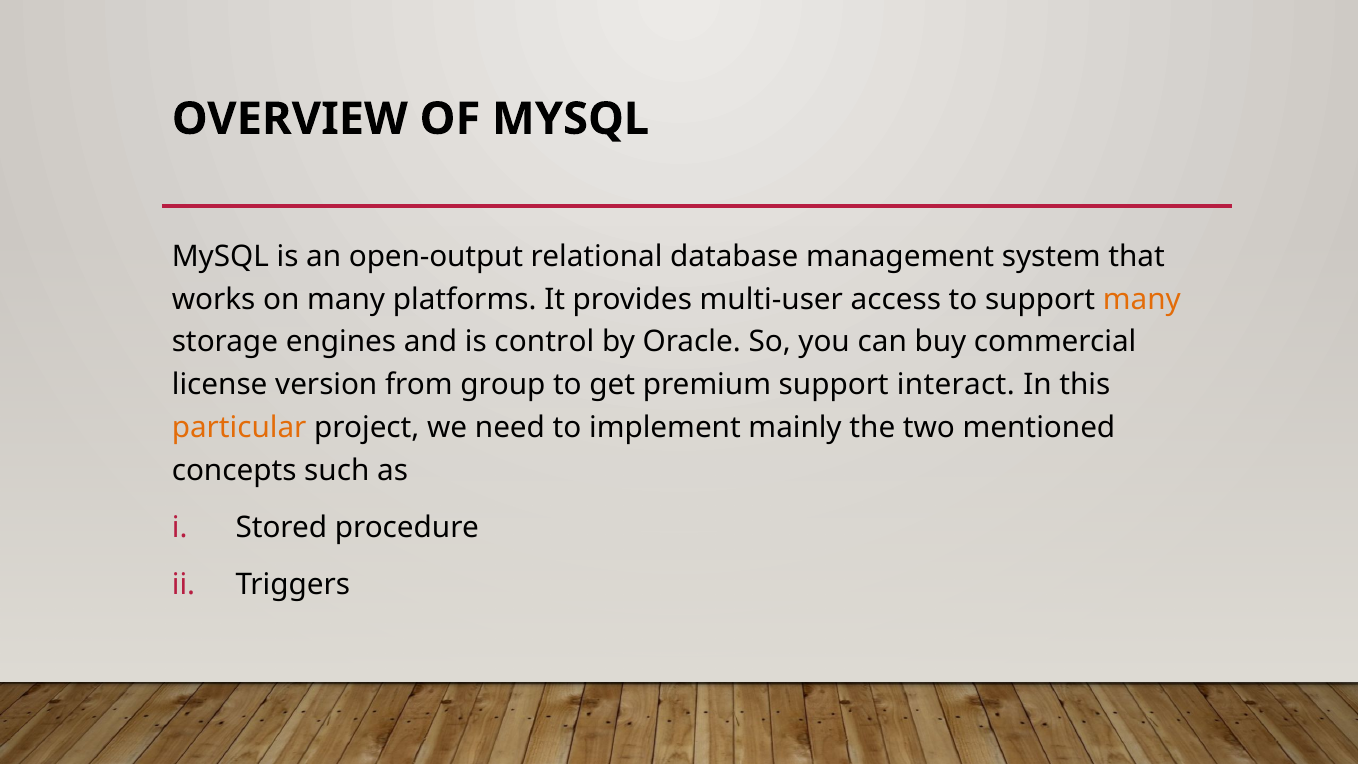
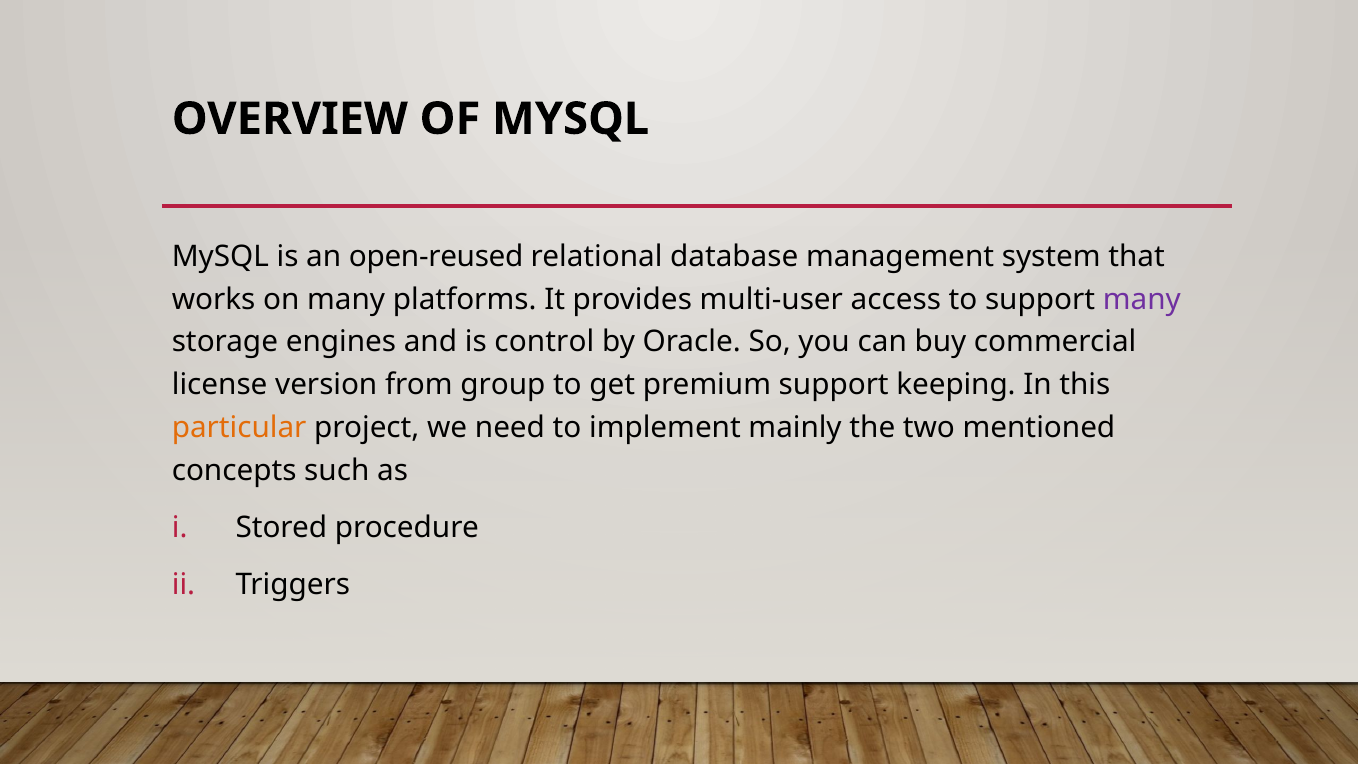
open-output: open-output -> open-reused (436, 257)
many colour: orange -> purple (1142, 299)
interact: interact -> keeping (956, 385)
